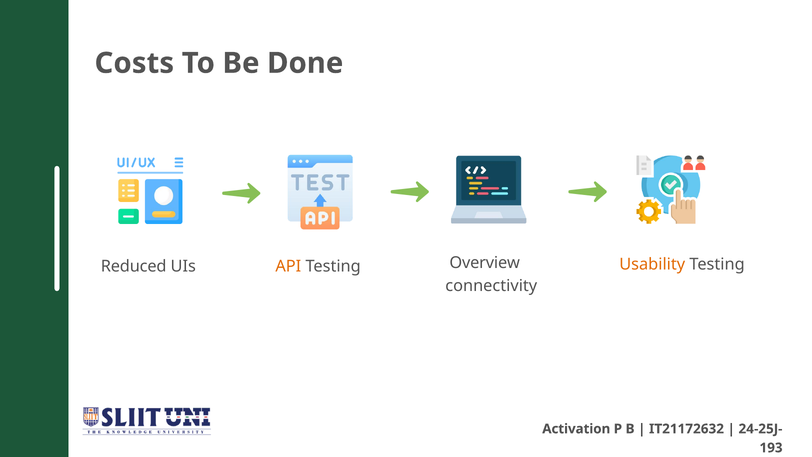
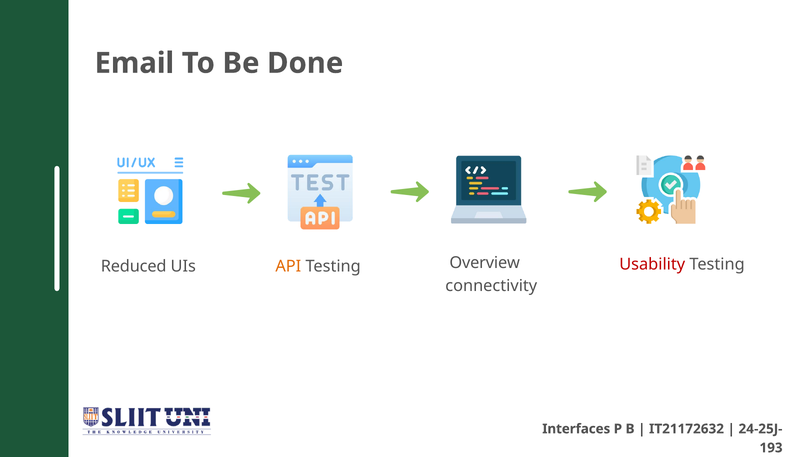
Costs: Costs -> Email (134, 63)
Usability colour: orange -> red (652, 264)
Activation: Activation -> Interfaces (576, 429)
